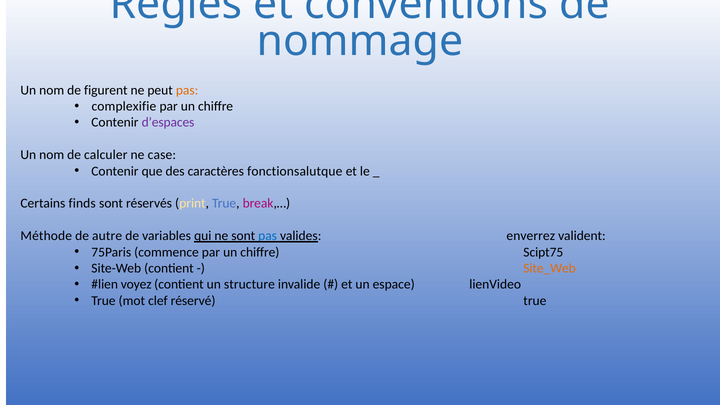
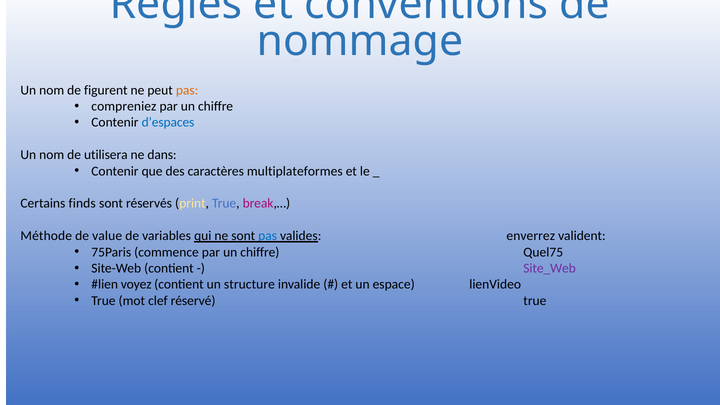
complexifie: complexifie -> compreniez (124, 106)
d’espaces colour: purple -> blue (168, 122)
calculer: calculer -> utilisera (106, 155)
case: case -> dans (162, 155)
fonctionsalutque: fonctionsalutque -> multiplateformes (295, 171)
autre: autre -> value (107, 236)
Scipt75: Scipt75 -> Quel75 (543, 252)
Site_Web colour: orange -> purple (550, 268)
